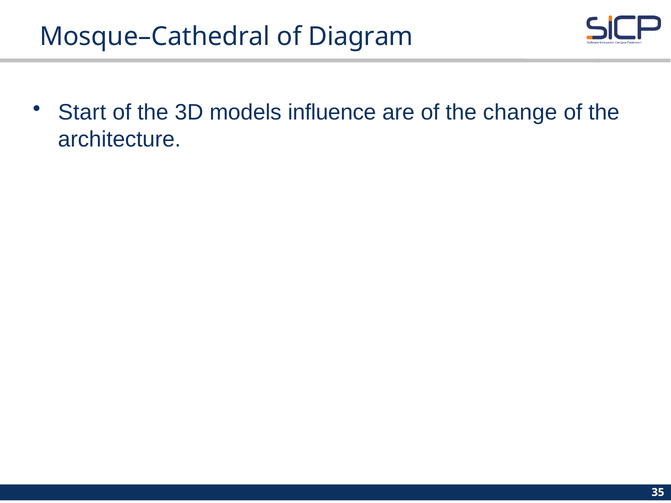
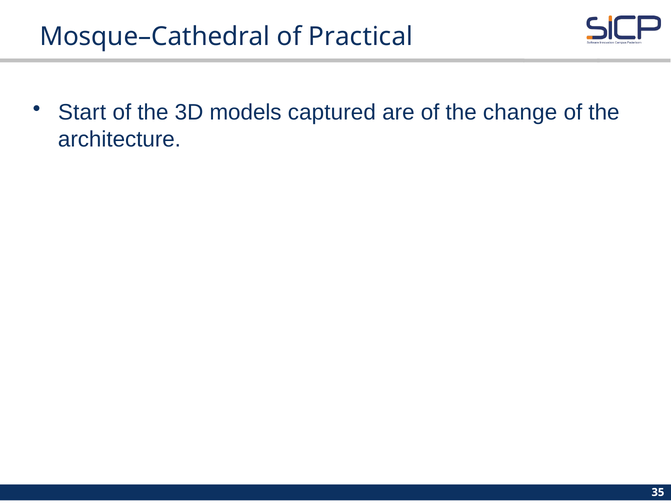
Diagram: Diagram -> Practical (361, 37)
influence: influence -> captured (332, 113)
